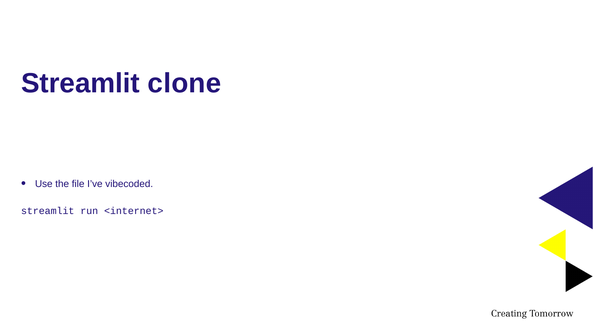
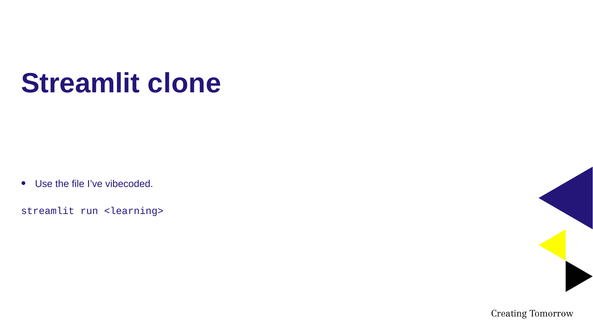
<internet>: <internet> -> <learning> (134, 211)
